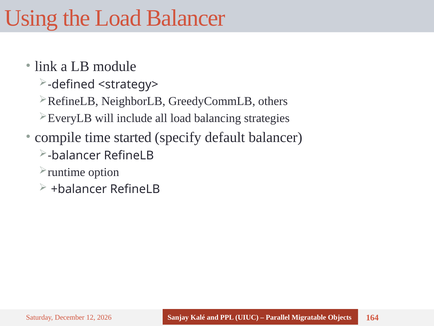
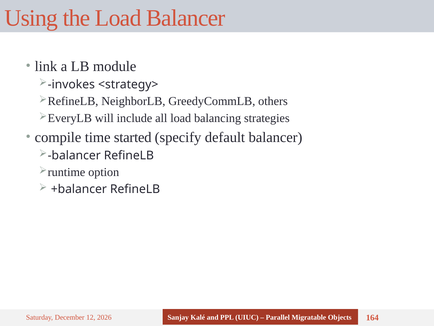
defined: defined -> invokes (71, 84)
